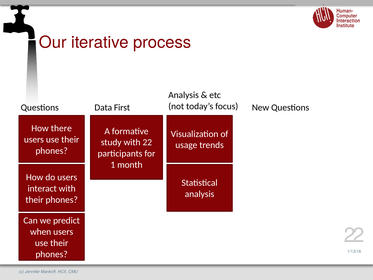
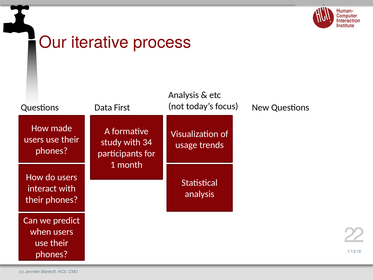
there: there -> made (61, 128)
with 22: 22 -> 34 (147, 142)
